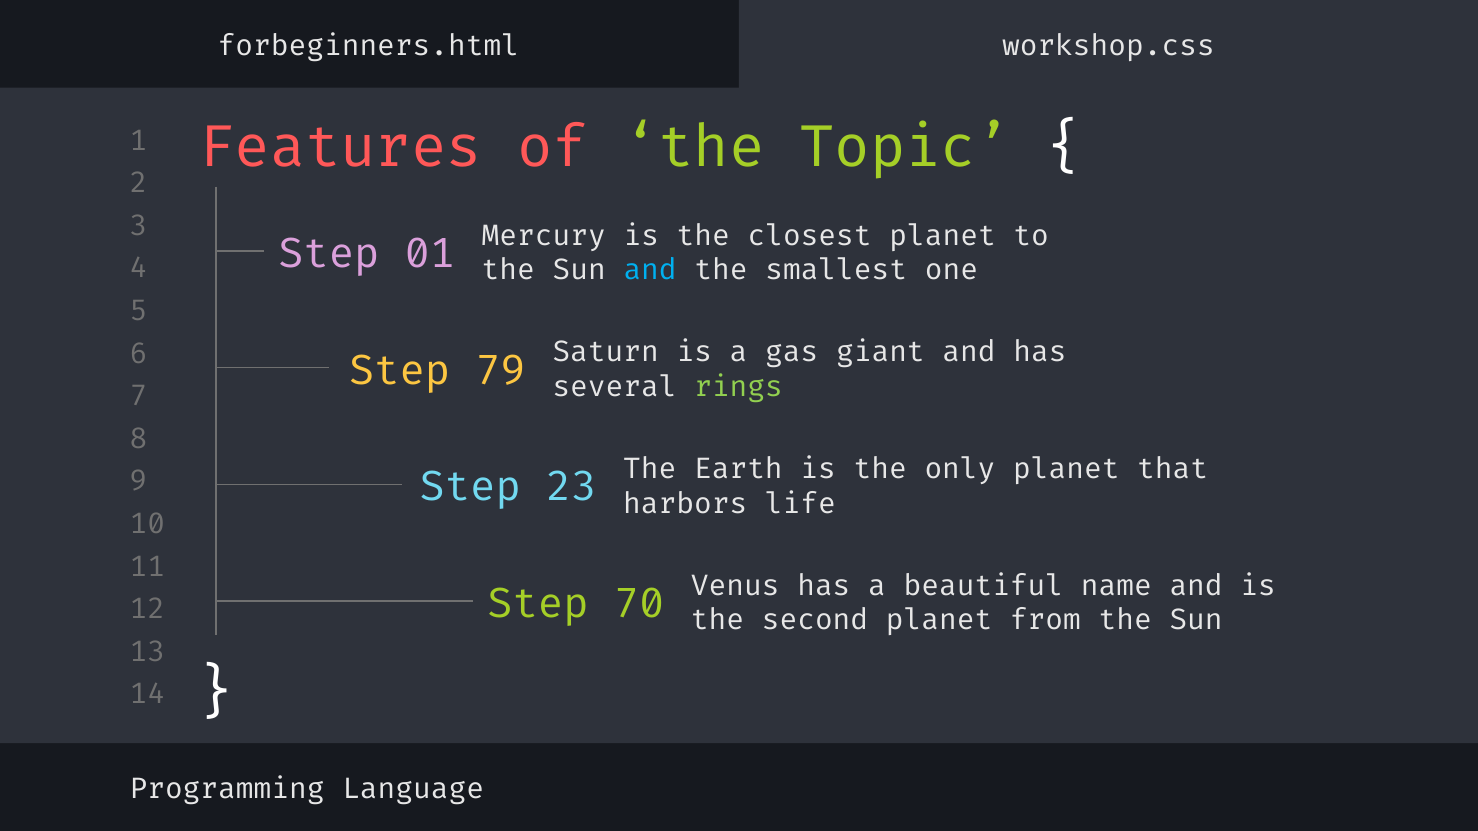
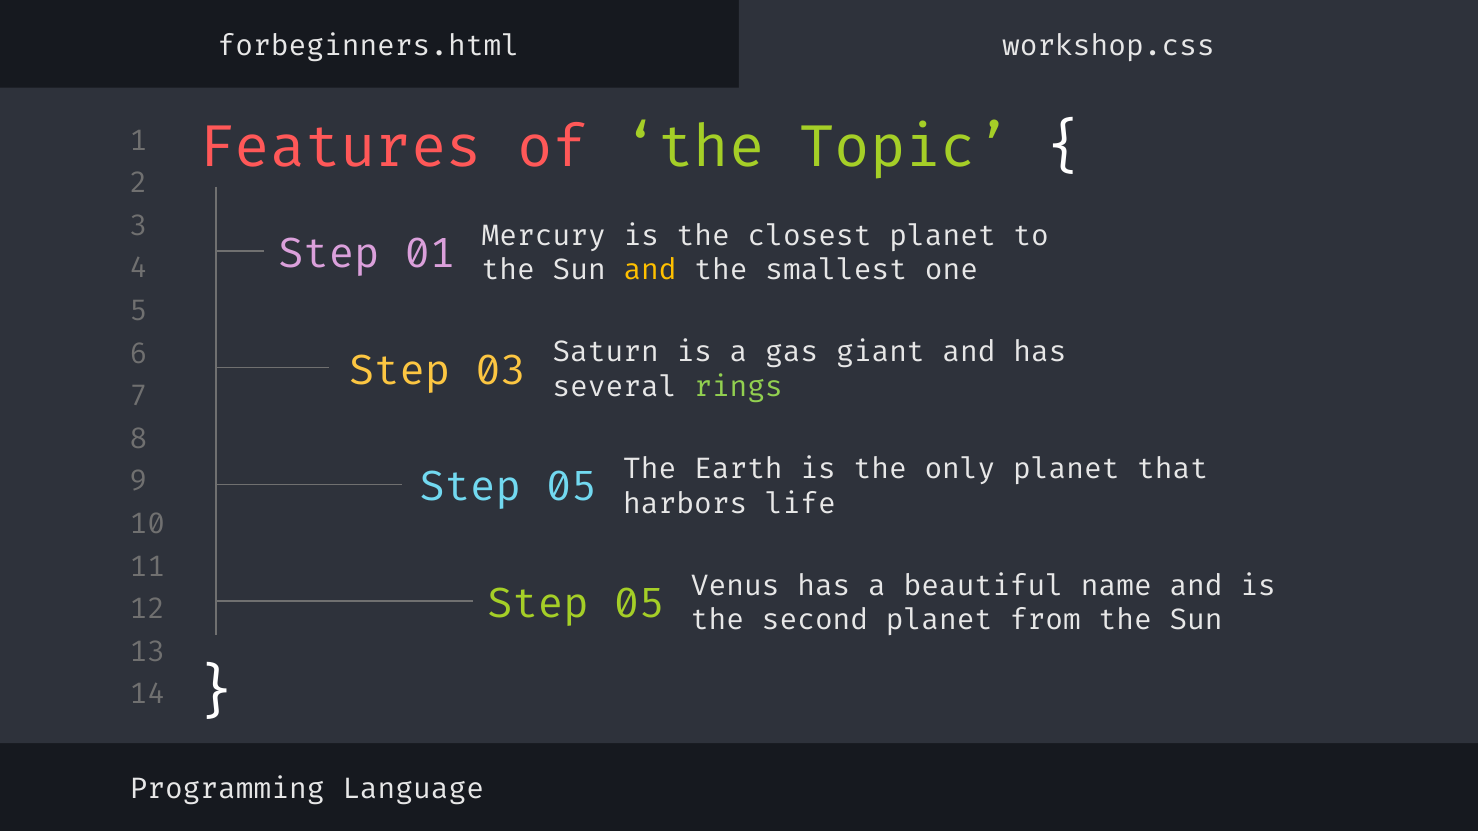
and colour: light blue -> yellow (650, 270)
79: 79 -> 03 (501, 371)
23: 23 -> 05 (571, 488)
70: 70 -> 05 (639, 604)
